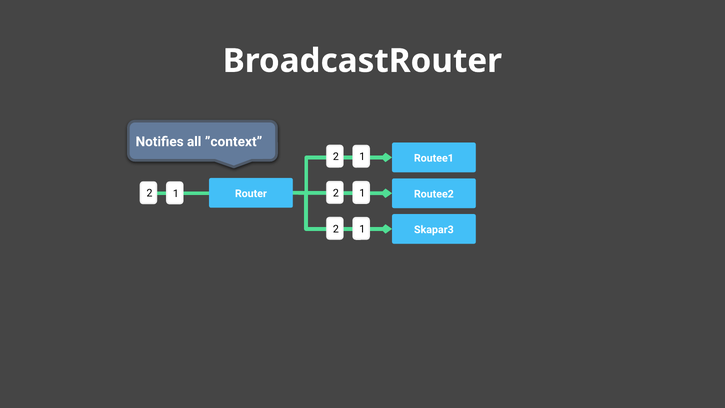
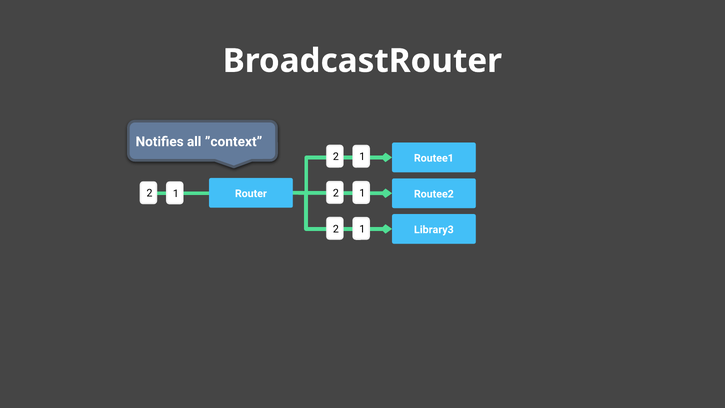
Skapar3: Skapar3 -> Library3 (434, 230)
